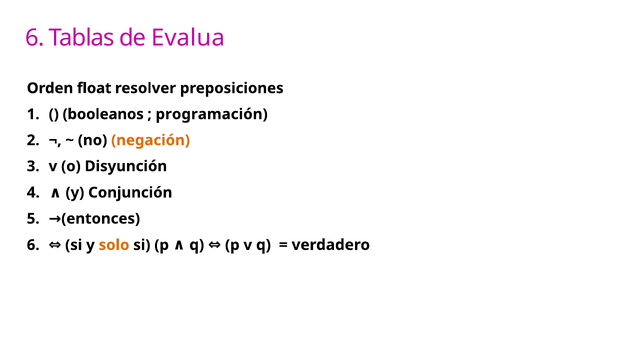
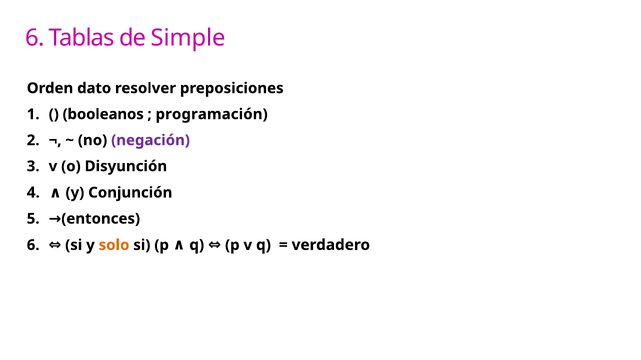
Evalua: Evalua -> Simple (188, 38)
float: float -> dato (94, 88)
negación colour: orange -> purple (151, 140)
